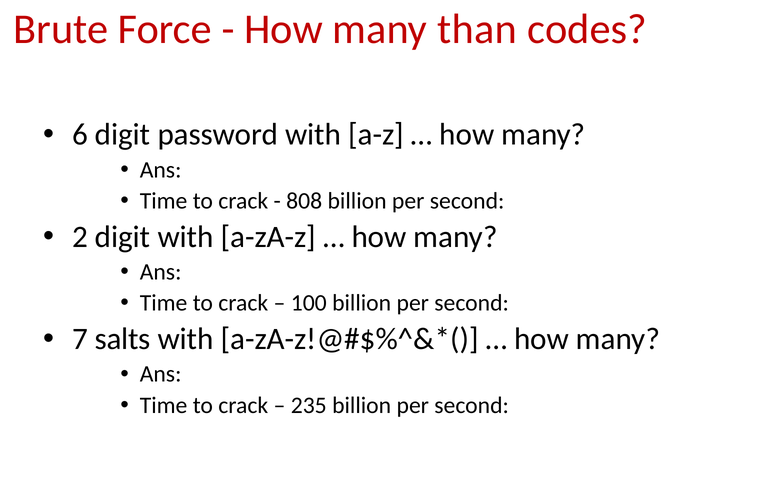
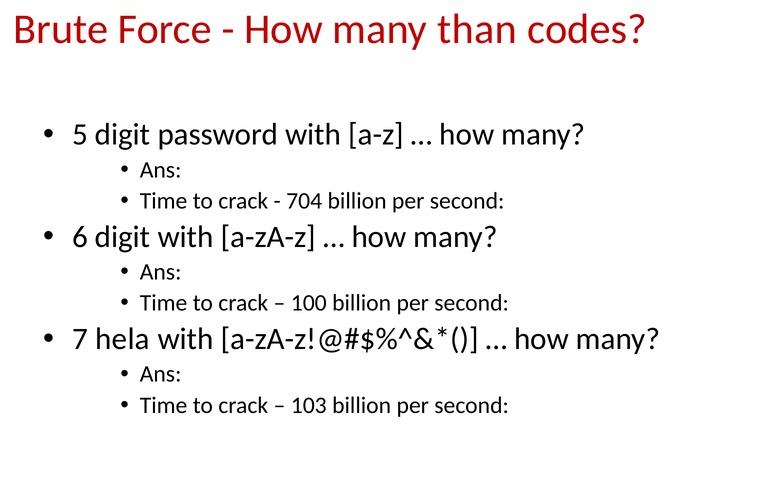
6: 6 -> 5 (80, 135)
808: 808 -> 704 (304, 201)
2: 2 -> 6 (80, 237)
salts: salts -> hela (122, 339)
235: 235 -> 103 (309, 405)
